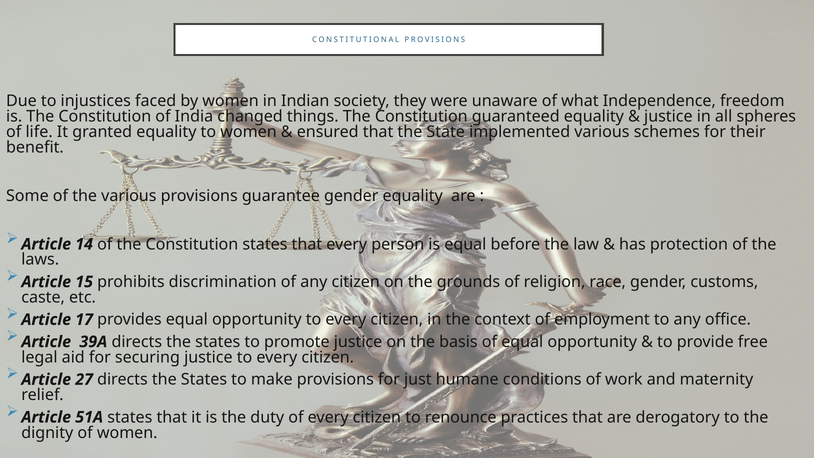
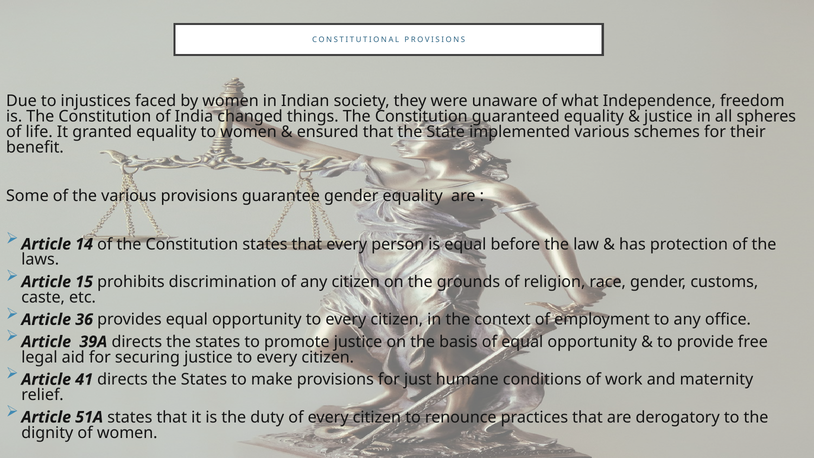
17: 17 -> 36 (84, 320)
27: 27 -> 41 (84, 379)
